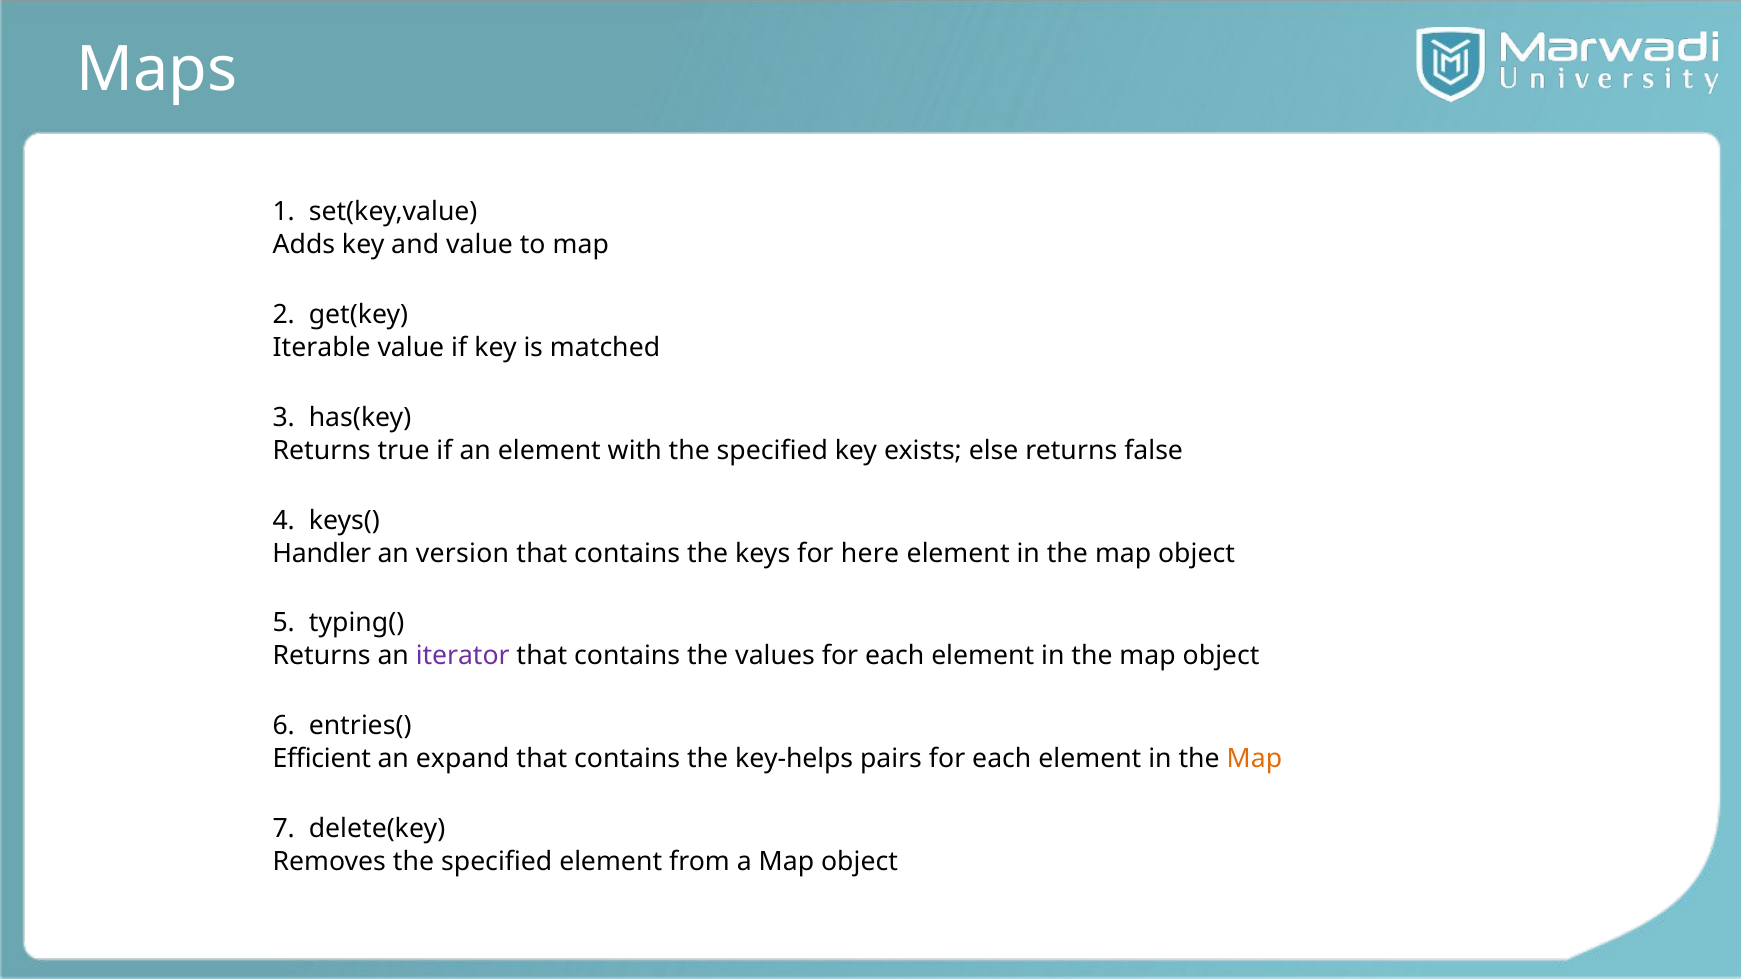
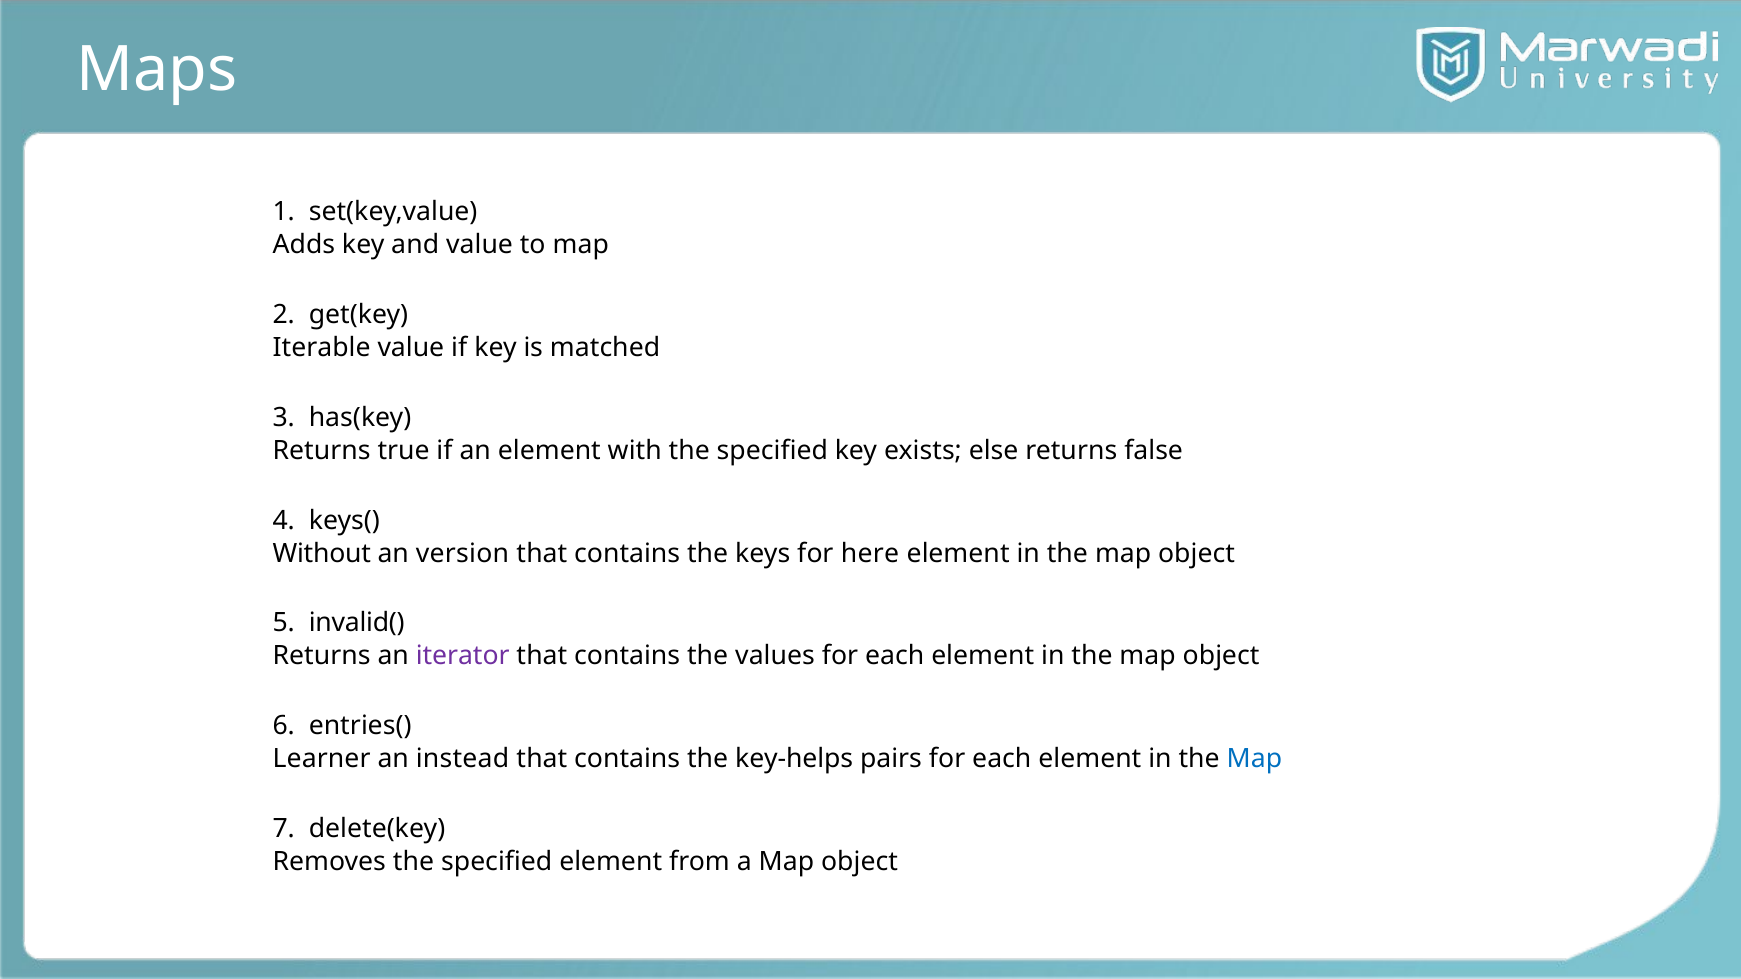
Handler: Handler -> Without (322, 553)
typing(: typing( -> invalid( (357, 623)
Efficient: Efficient -> Learner (322, 759)
expand: expand -> instead (463, 759)
Map colour: orange -> blue (1254, 759)
